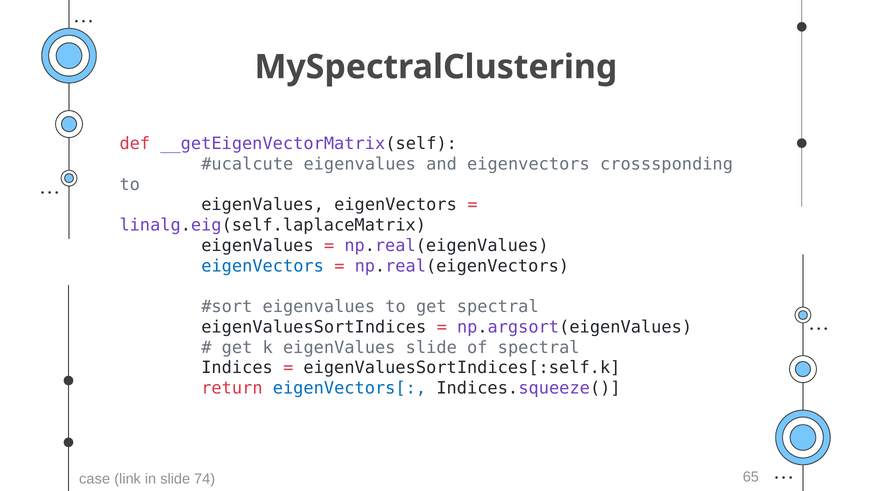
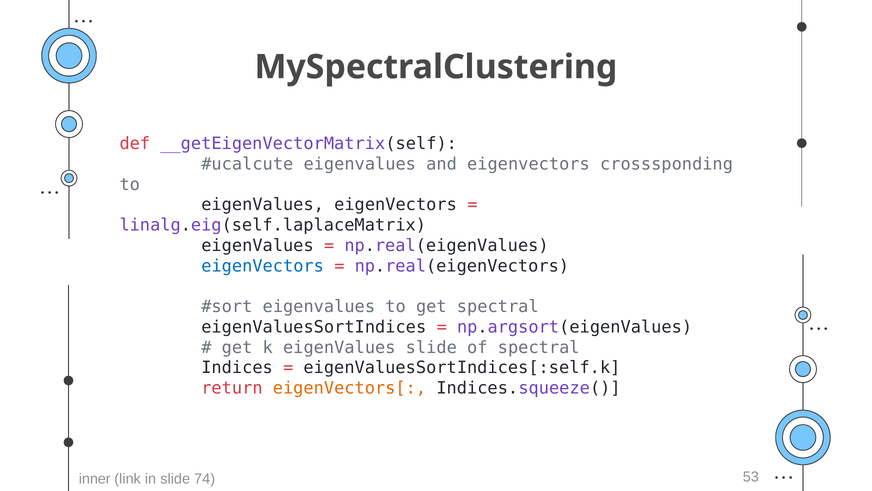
eigenVectors[ colour: blue -> orange (349, 388)
case: case -> inner (95, 478)
65: 65 -> 53 (751, 477)
